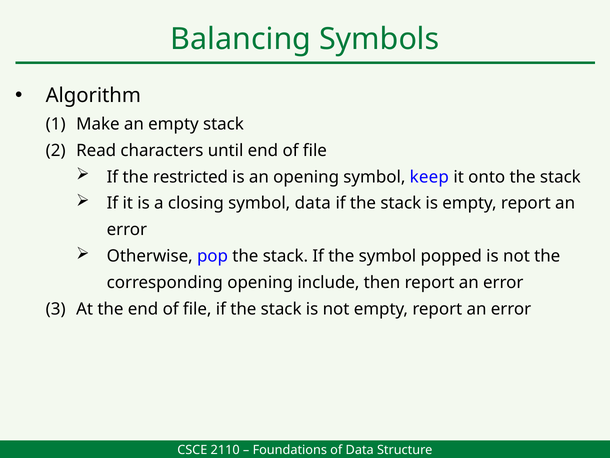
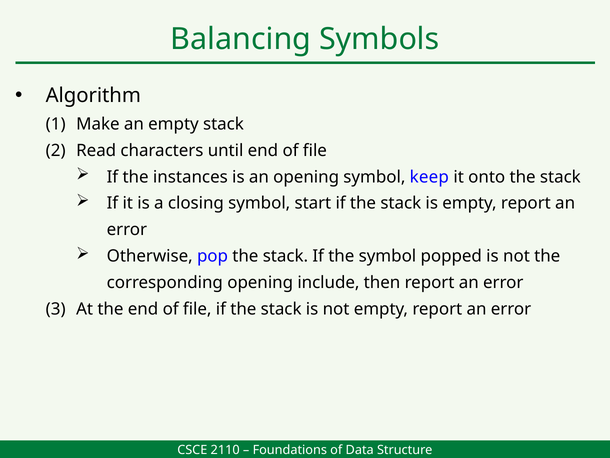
restricted: restricted -> instances (190, 177)
symbol data: data -> start (313, 203)
